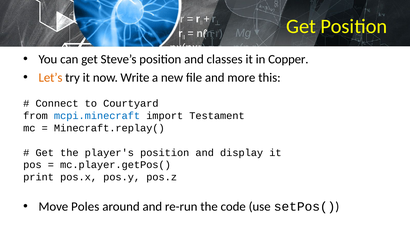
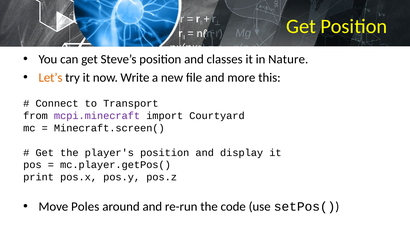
Copper: Copper -> Nature (288, 59)
Courtyard: Courtyard -> Transport (131, 104)
mcpi.minecraft colour: blue -> purple (97, 116)
Testament: Testament -> Courtyard (217, 116)
Minecraft.replay(: Minecraft.replay( -> Minecraft.screen( (109, 129)
